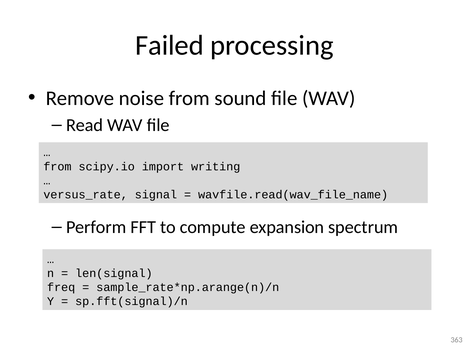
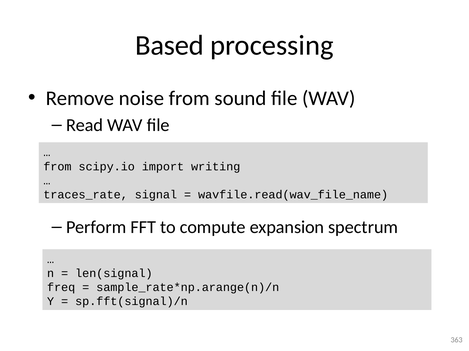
Failed: Failed -> Based (169, 45)
versus_rate: versus_rate -> traces_rate (86, 195)
